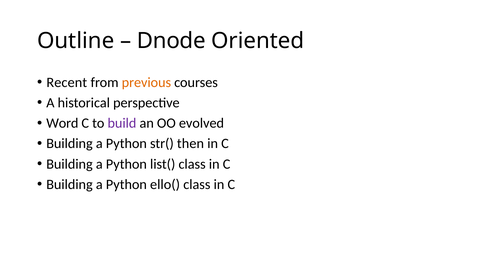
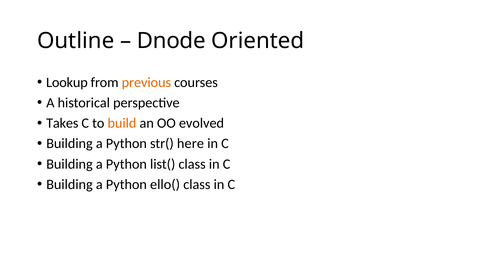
Recent: Recent -> Lookup (67, 82)
Word: Word -> Takes (62, 123)
build colour: purple -> orange (122, 123)
then: then -> here (190, 144)
